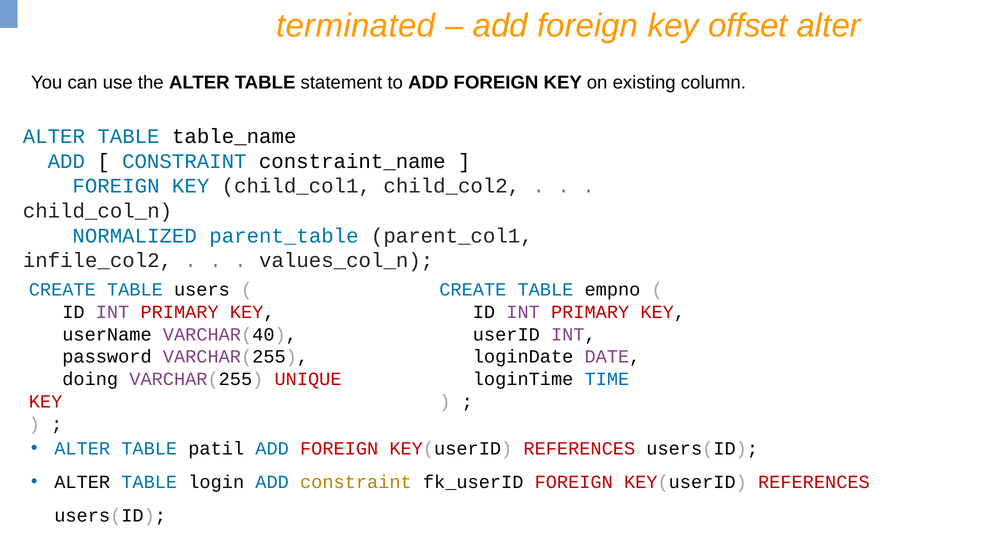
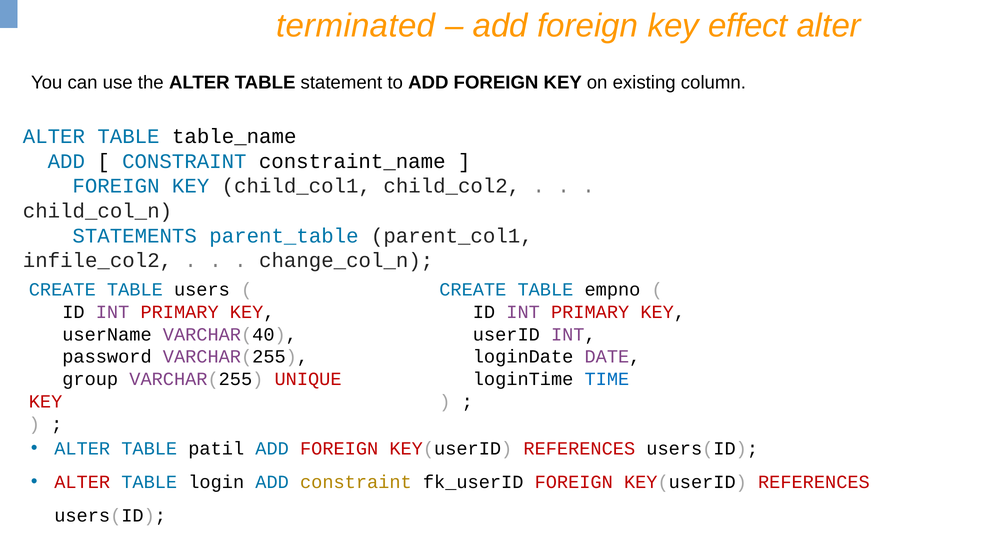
offset: offset -> effect (748, 26)
NORMALIZED: NORMALIZED -> STATEMENTS (135, 236)
values_col_n: values_col_n -> change_col_n (346, 260)
doing: doing -> group (90, 379)
ALTER colour: black -> red (82, 482)
